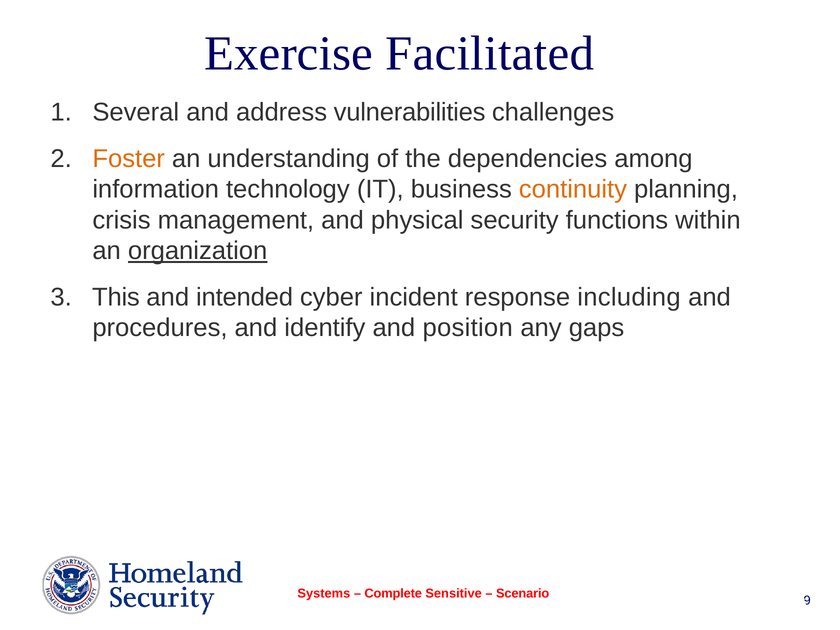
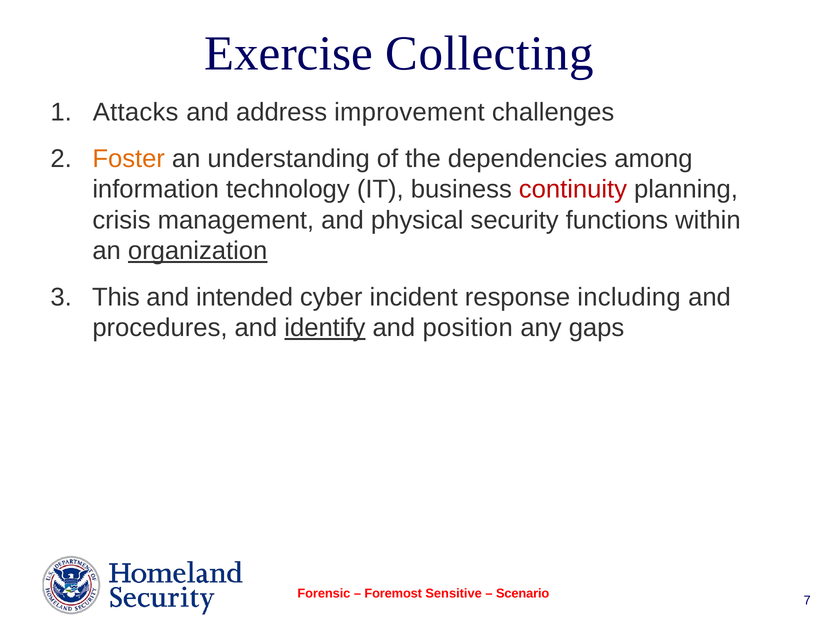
Facilitated: Facilitated -> Collecting (490, 54)
Several: Several -> Attacks (136, 112)
vulnerabilities: vulnerabilities -> improvement (409, 112)
continuity colour: orange -> red (573, 189)
identify underline: none -> present (325, 328)
Systems: Systems -> Forensic (324, 594)
Complete: Complete -> Foremost (393, 594)
9: 9 -> 7 (807, 601)
